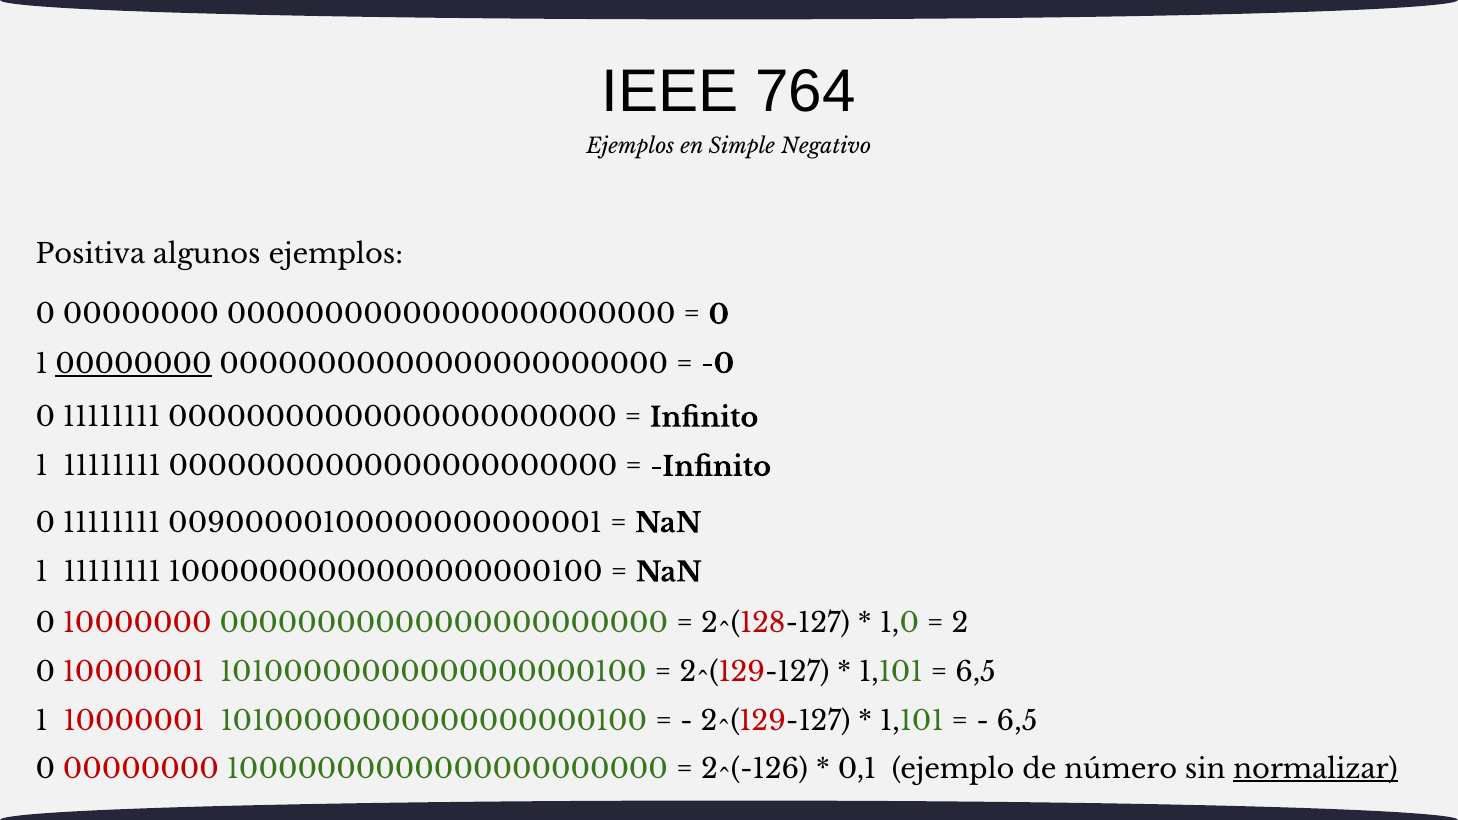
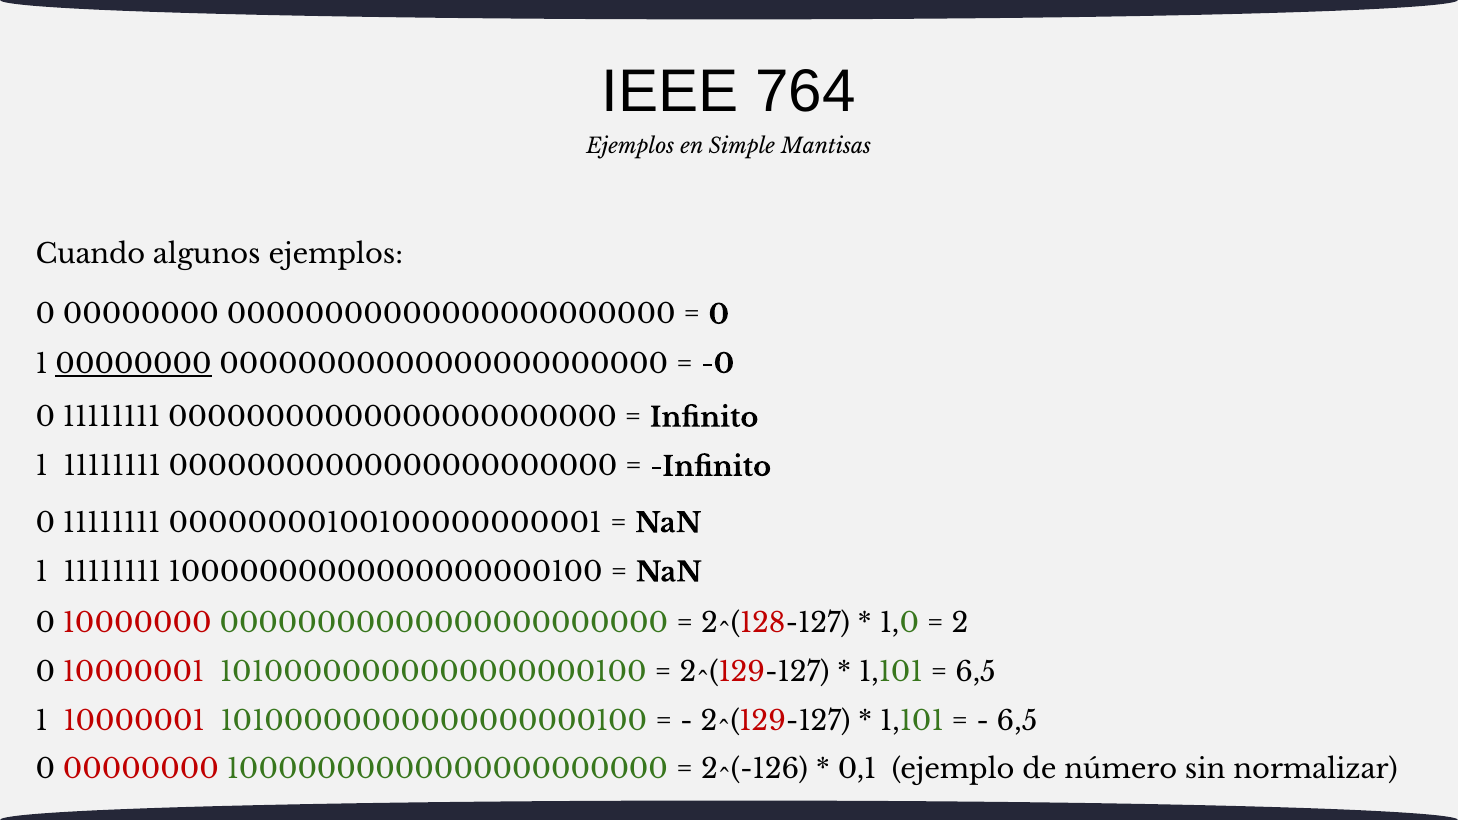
Negativo: Negativo -> Mantisas (826, 147)
Positiva: Positiva -> Cuando (90, 255)
00900000100000000000001: 00900000100000000000001 -> 00000000100100000000001 (385, 523)
normalizar underline: present -> none (1316, 769)
